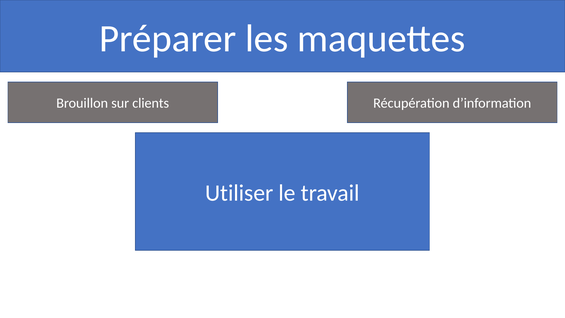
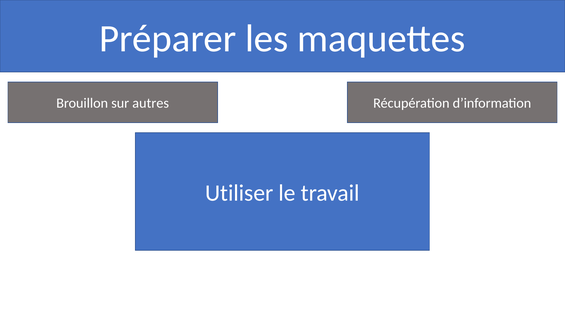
clients: clients -> autres (151, 103)
